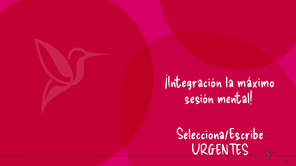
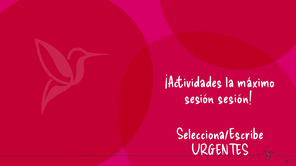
¡Integración: ¡Integración -> ¡Actividades (194, 83)
sesión mental: mental -> sesión (235, 99)
